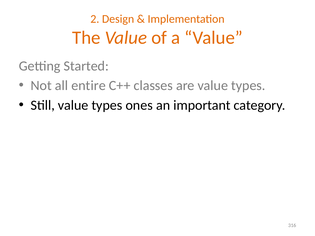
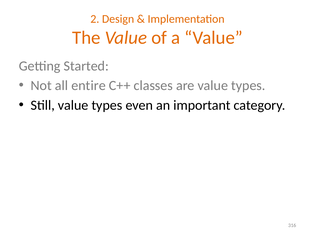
ones: ones -> even (139, 105)
